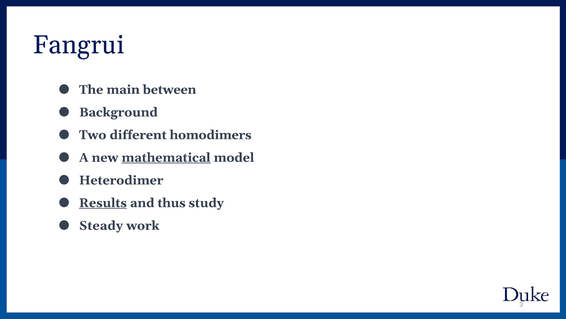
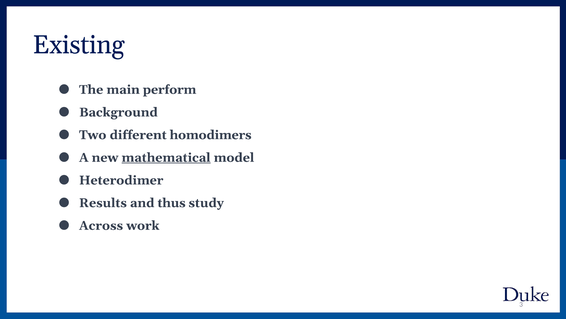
Fangrui: Fangrui -> Existing (79, 45)
between: between -> perform (170, 89)
Results underline: present -> none (103, 203)
Steady: Steady -> Across (101, 225)
